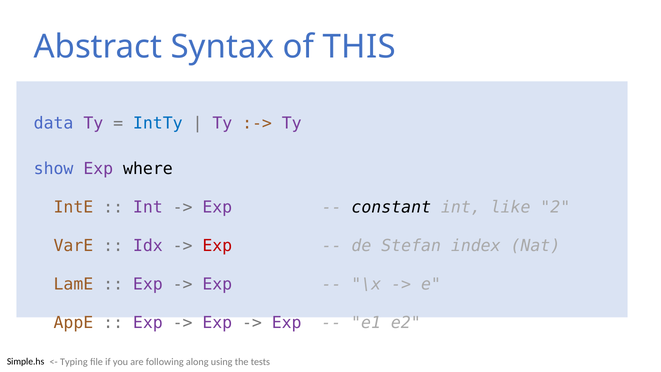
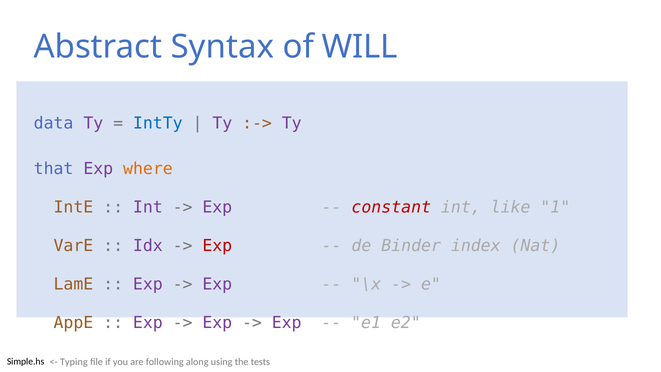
THIS: THIS -> WILL (360, 47)
show: show -> that (54, 169)
where colour: black -> orange (148, 169)
constant colour: black -> red (391, 207)
2: 2 -> 1 (555, 207)
Stefan: Stefan -> Binder (411, 246)
